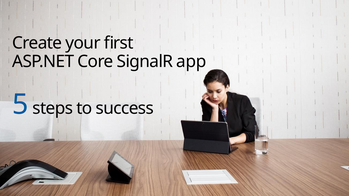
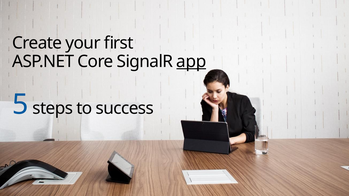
app underline: none -> present (191, 62)
